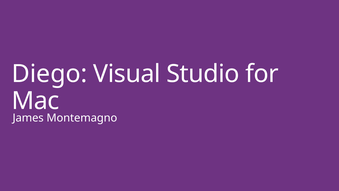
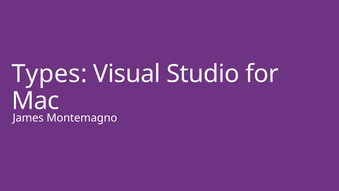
Diego: Diego -> Types (49, 74)
